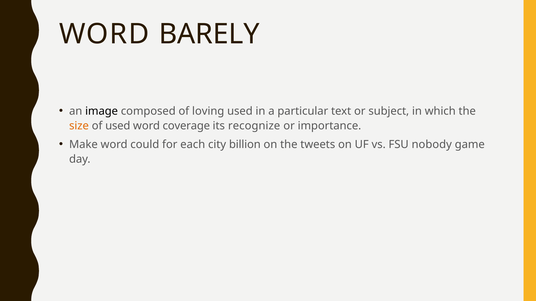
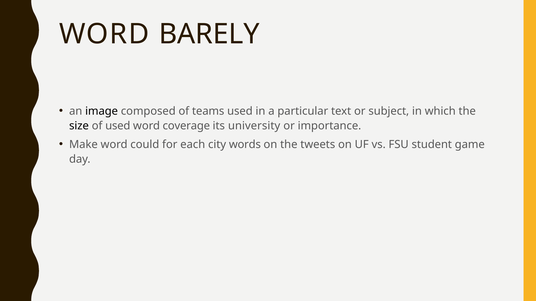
loving: loving -> teams (208, 111)
size colour: orange -> black (79, 126)
recognize: recognize -> university (254, 126)
billion: billion -> words (245, 145)
nobody: nobody -> student (432, 145)
